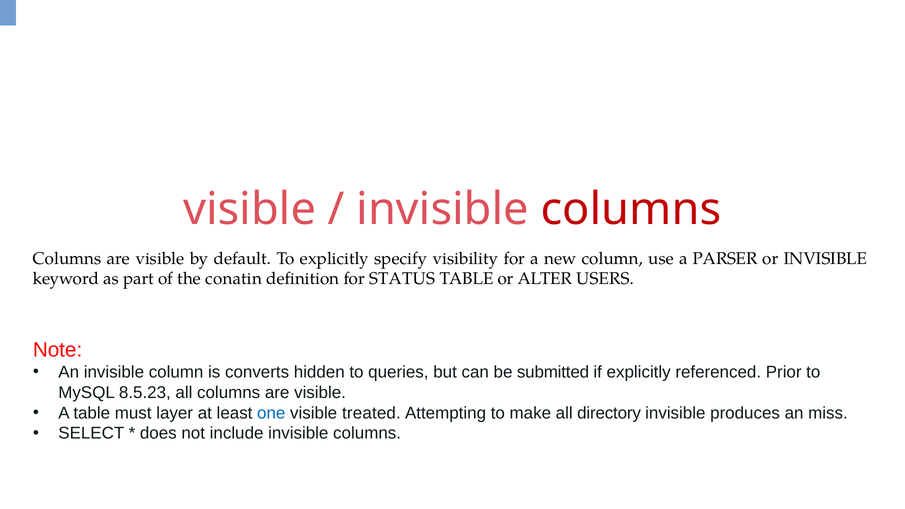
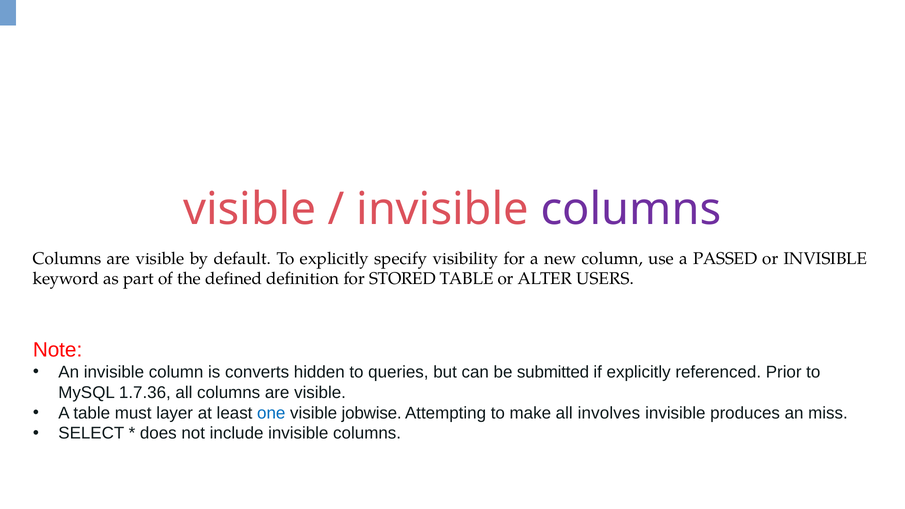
columns colour: red -> purple (631, 210)
PARSER: PARSER -> PASSED (725, 259)
conatin: conatin -> defined (234, 279)
STATUS: STATUS -> STORED (402, 279)
8.5.23: 8.5.23 -> 1.7.36 (145, 393)
treated: treated -> jobwise (372, 413)
directory: directory -> involves (609, 413)
